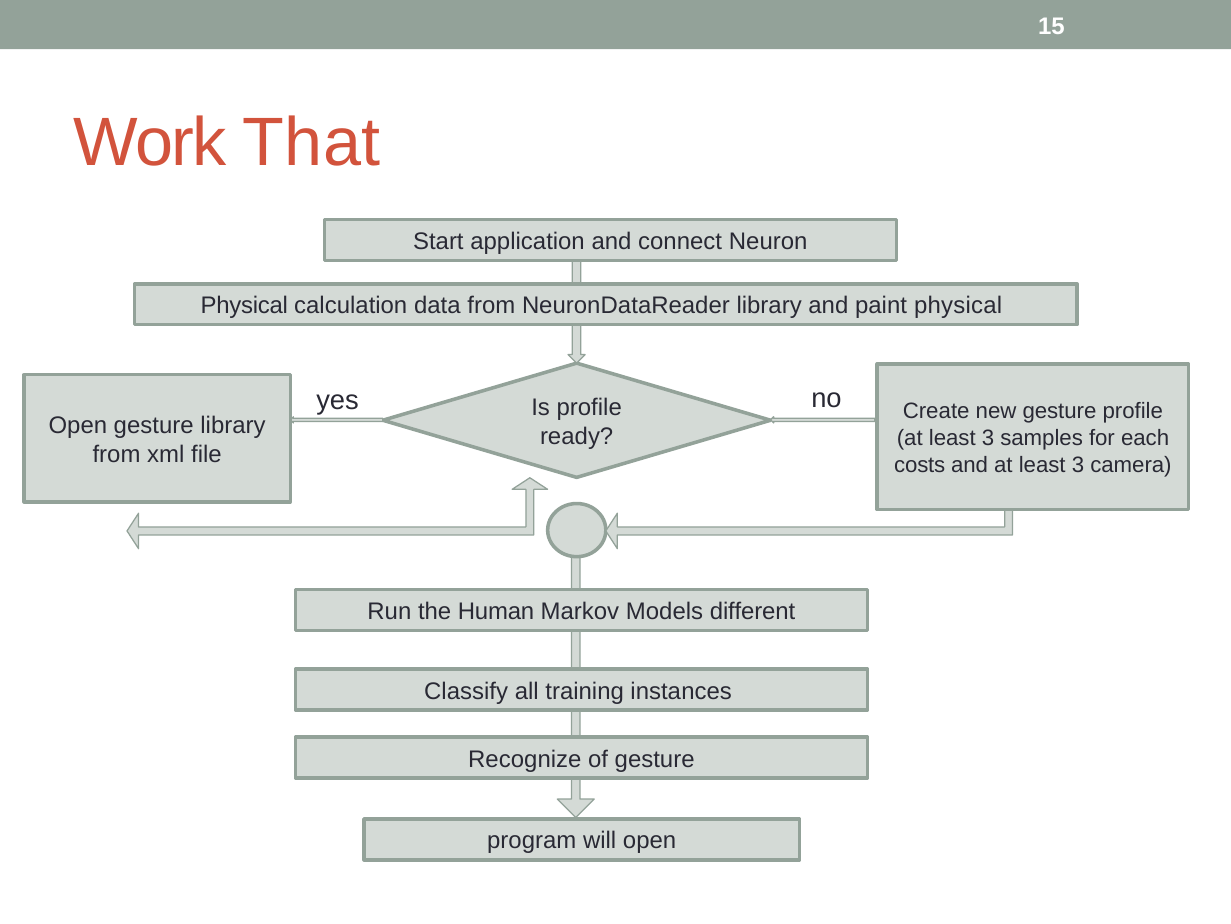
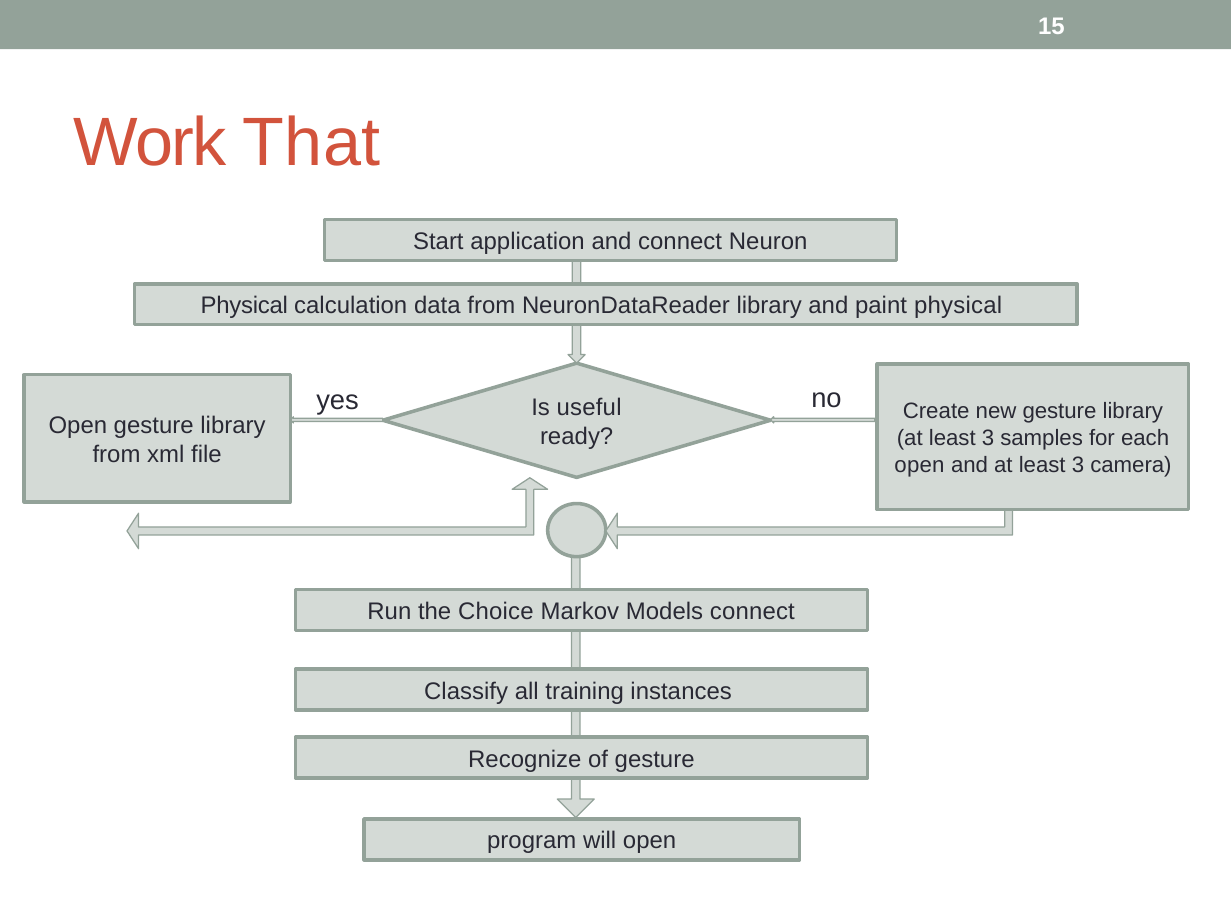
Is profile: profile -> useful (589, 407)
new gesture profile: profile -> library (1133, 411)
costs: costs -> open (920, 465)
Human: Human -> Choice (496, 611)
Models different: different -> connect (752, 611)
